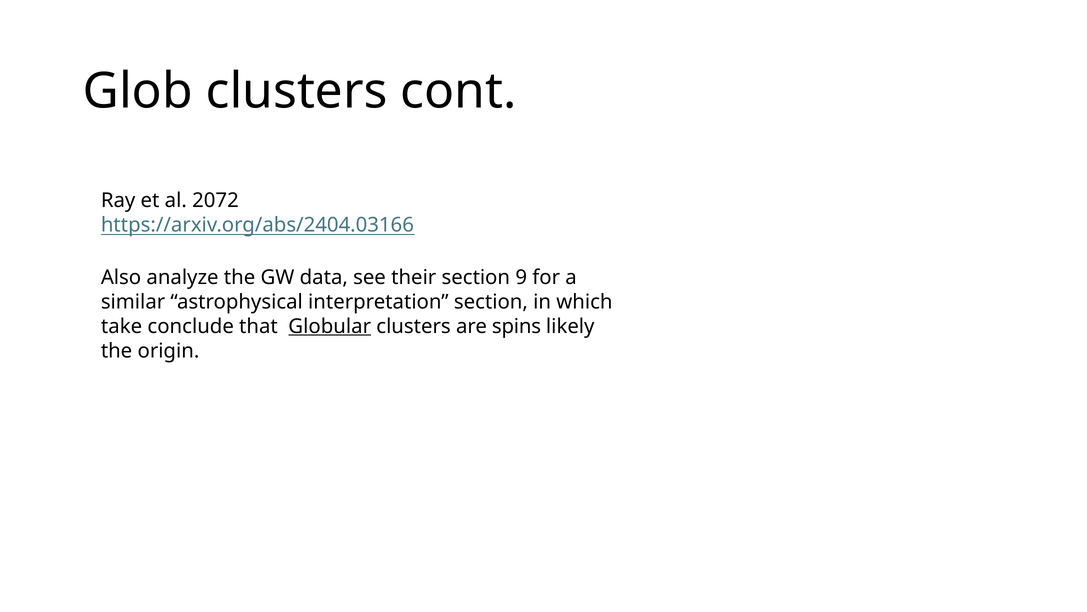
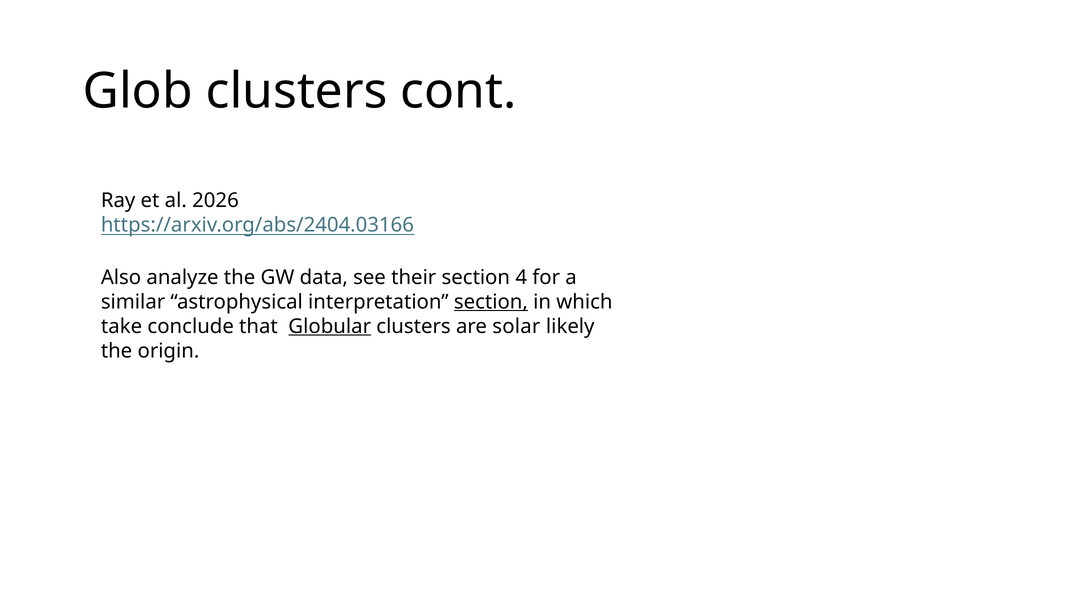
2072: 2072 -> 2026 (215, 200)
9: 9 -> 4 (521, 277)
section underline: none -> present (491, 302)
spins: spins -> solar (516, 326)
